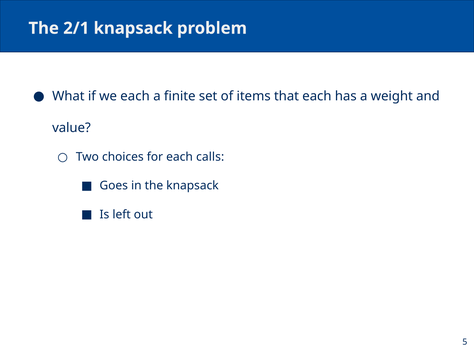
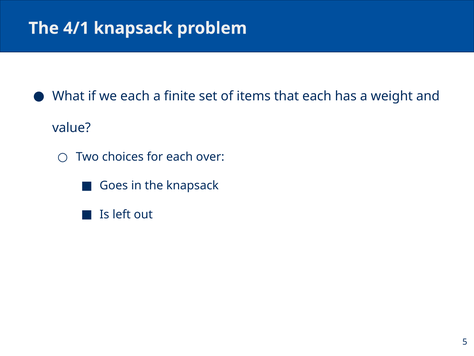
2/1: 2/1 -> 4/1 (76, 28)
calls: calls -> over (210, 157)
